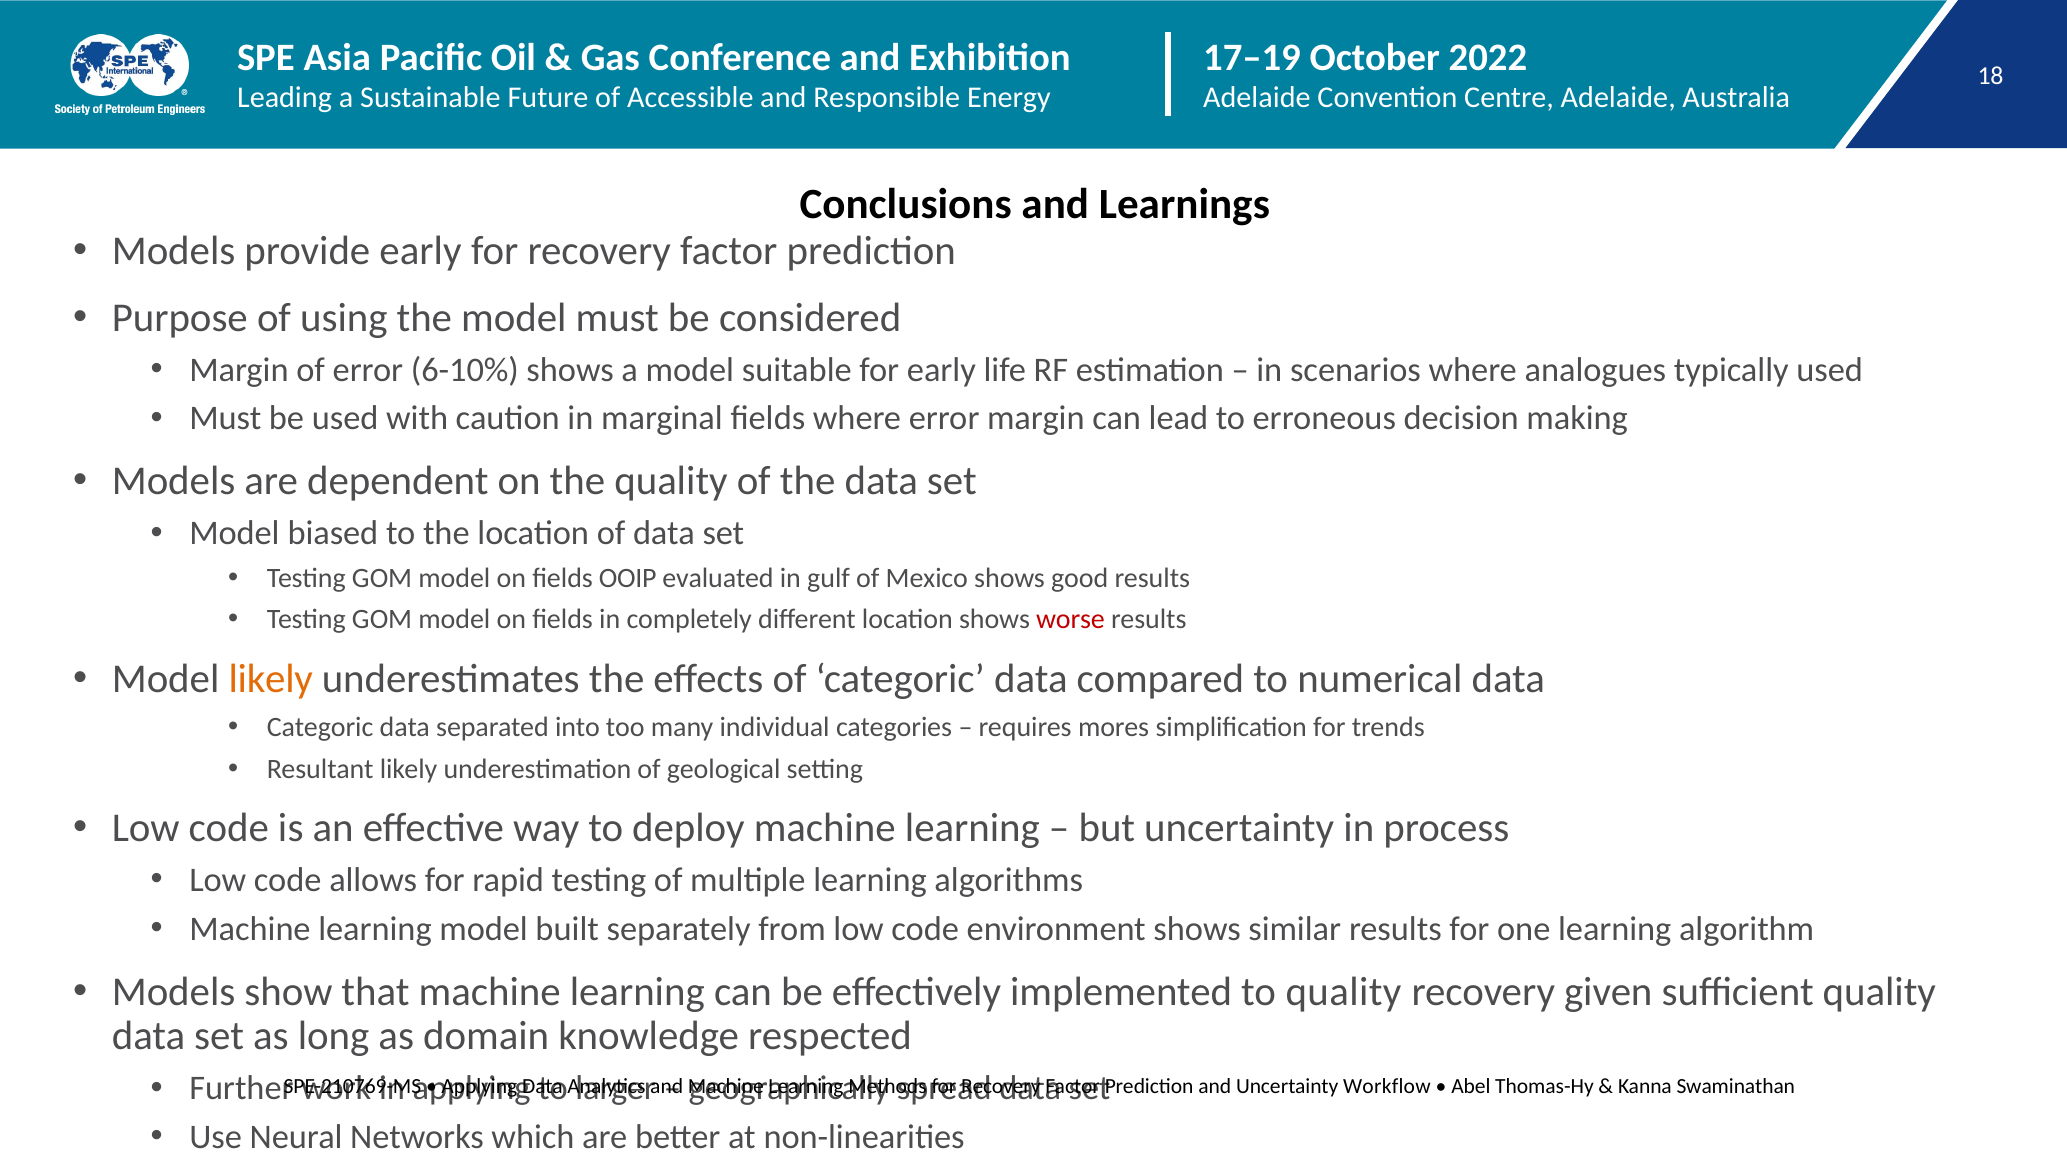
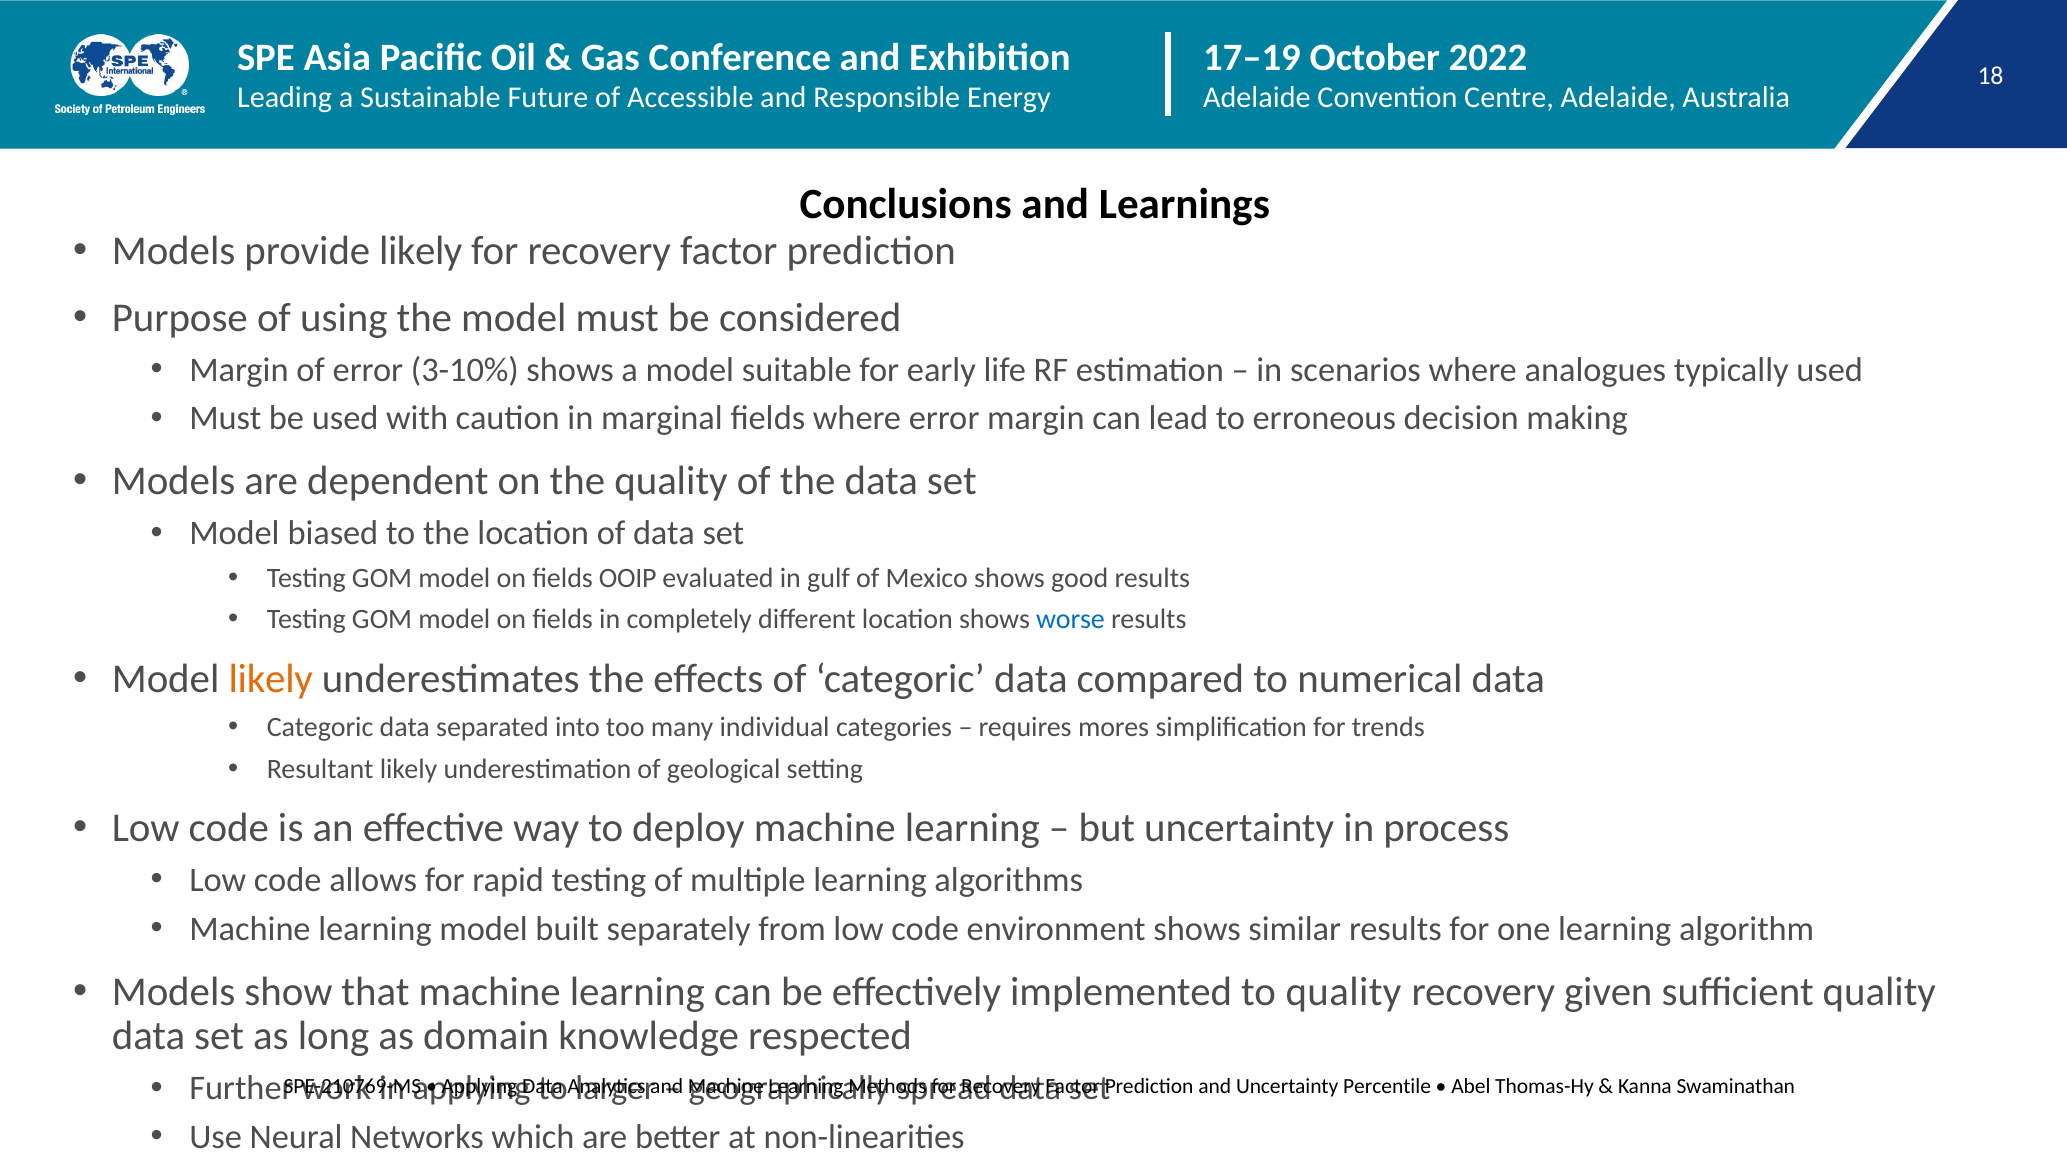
provide early: early -> likely (421, 251)
6-10%: 6-10% -> 3-10% (465, 370)
worse colour: red -> blue (1070, 620)
Workflow: Workflow -> Percentile (1387, 1086)
